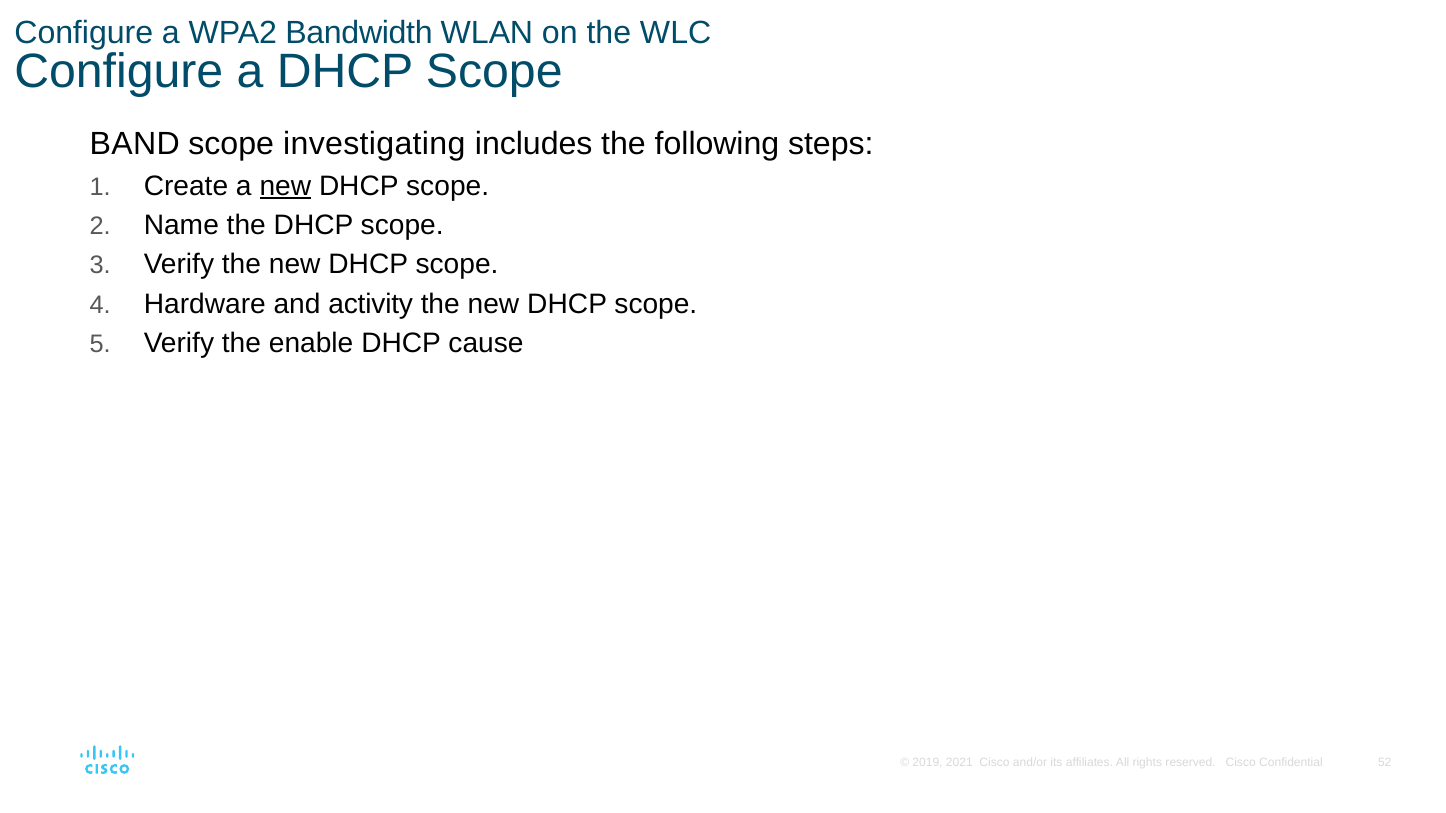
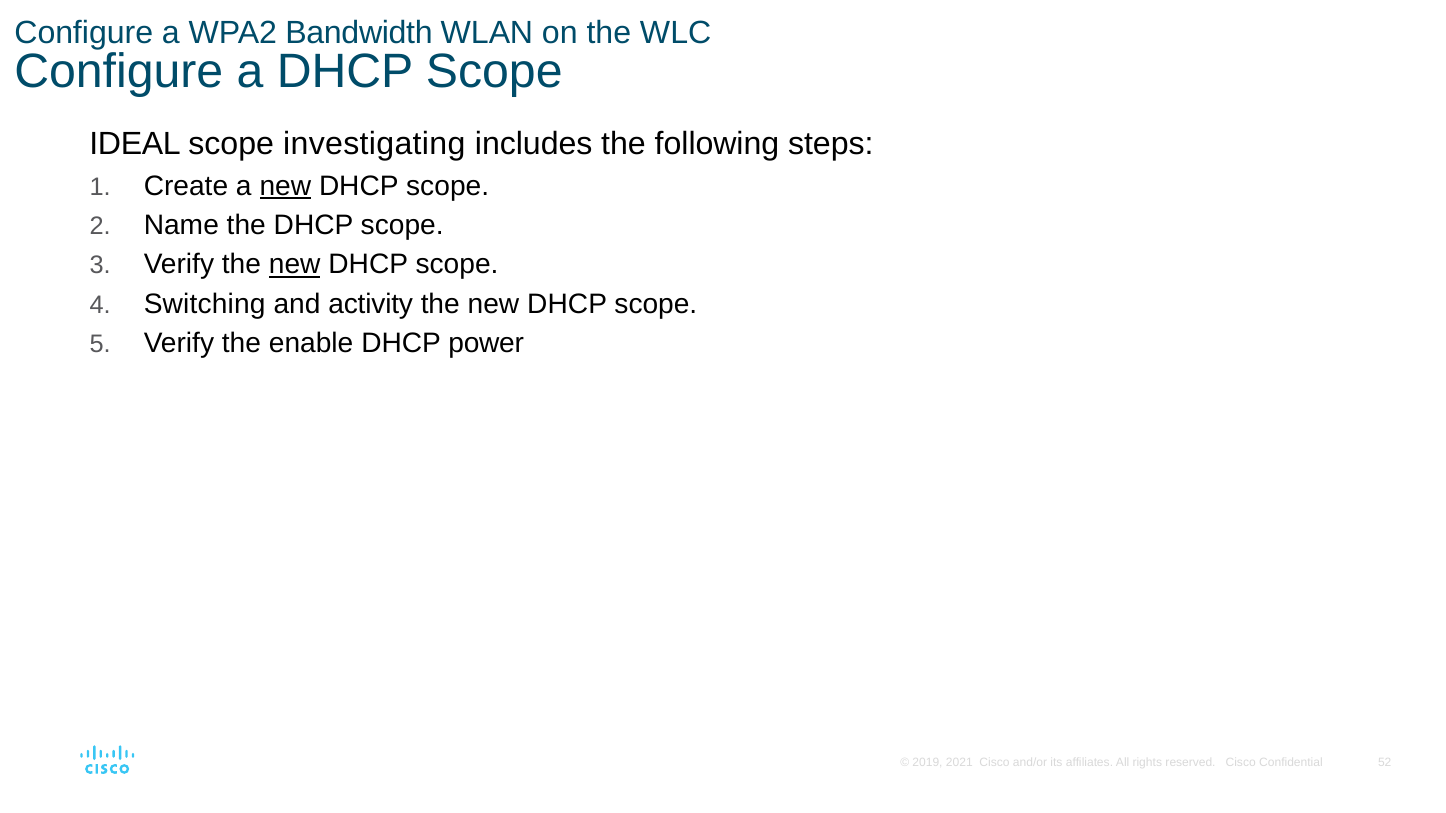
BAND: BAND -> IDEAL (135, 144)
new underline: none -> present (295, 265)
Hardware: Hardware -> Switching (205, 304)
cause: cause -> power (486, 344)
